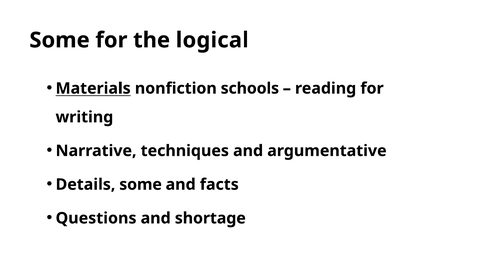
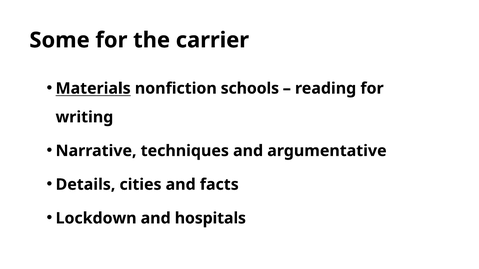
logical: logical -> carrier (212, 40)
Details some: some -> cities (141, 185)
Questions: Questions -> Lockdown (96, 219)
shortage: shortage -> hospitals (210, 219)
